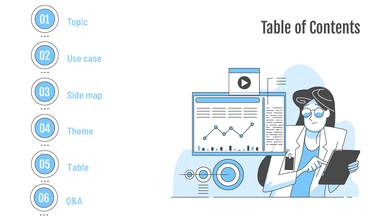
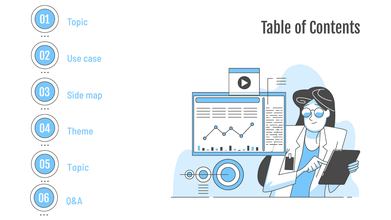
Table: Table -> Topic (78, 168)
